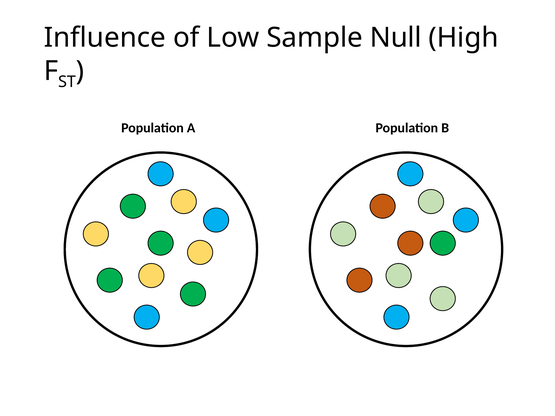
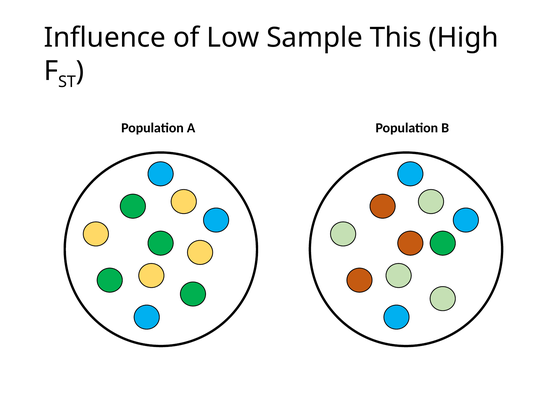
Null: Null -> This (396, 38)
